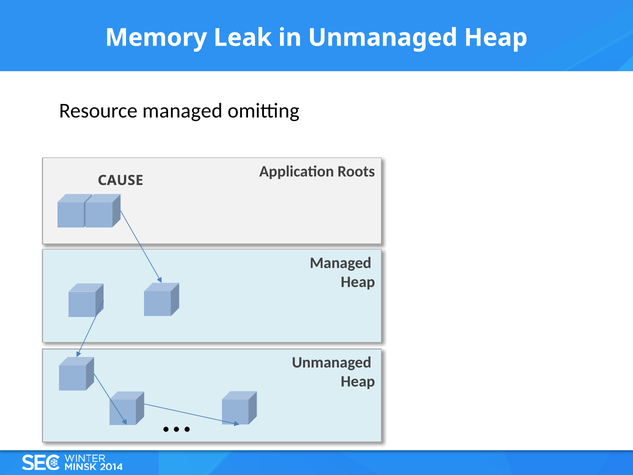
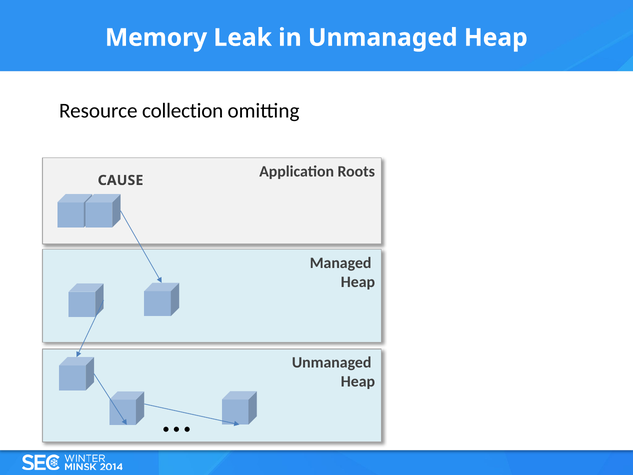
Resource managed: managed -> collection (183, 111)
